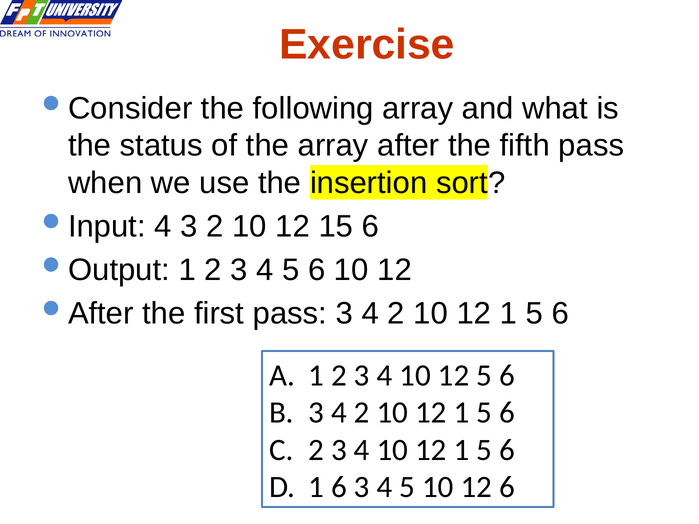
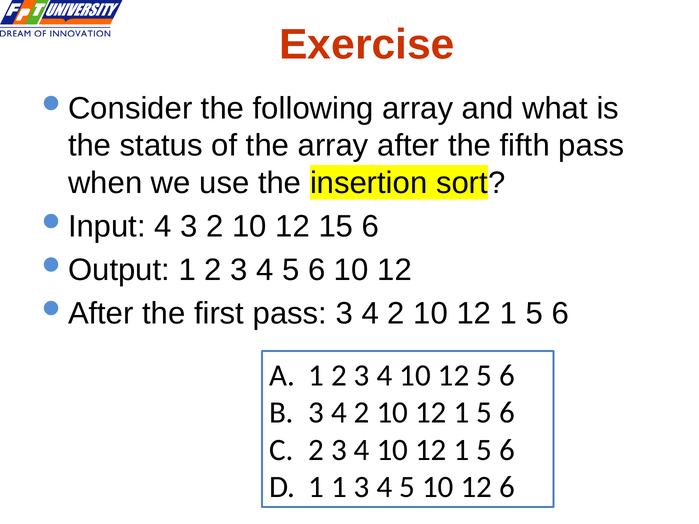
1 6: 6 -> 1 (339, 487)
